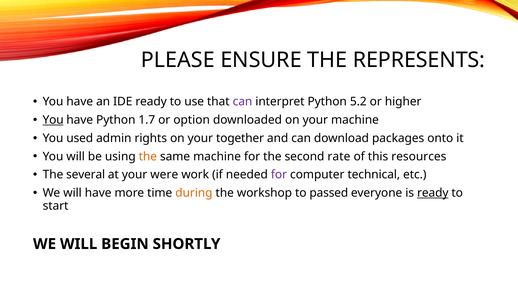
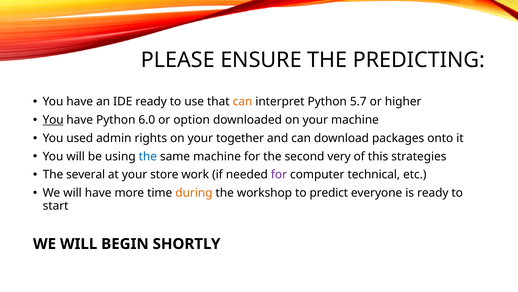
REPRESENTS: REPRESENTS -> PREDICTING (419, 60)
can colour: purple -> orange (242, 102)
5.2: 5.2 -> 5.7 (358, 102)
1.7: 1.7 -> 6.0 (147, 120)
the colour: orange -> blue (148, 156)
rate: rate -> very (339, 156)
resources: resources -> strategies (419, 156)
were: were -> store (164, 174)
passed: passed -> predict (329, 193)
ready underline: present -> none (433, 193)
